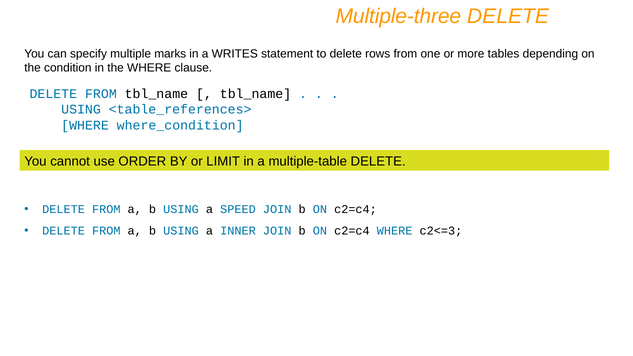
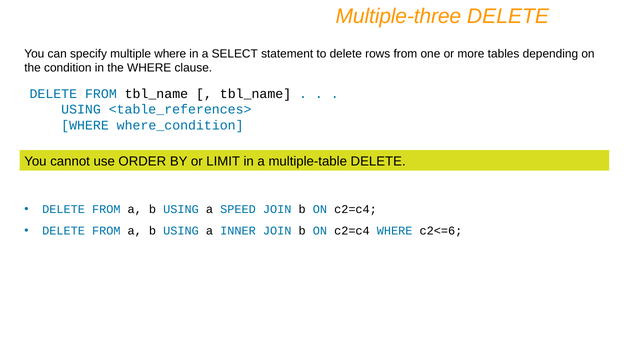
multiple marks: marks -> where (170, 54)
WRITES: WRITES -> SELECT (235, 54)
c2<=3: c2<=3 -> c2<=6 (441, 231)
